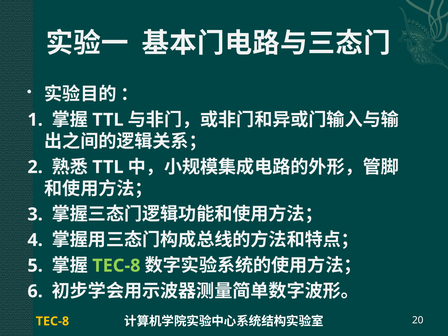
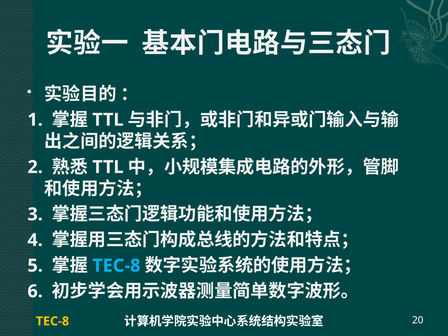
TEC-8 colour: light green -> light blue (116, 266)
